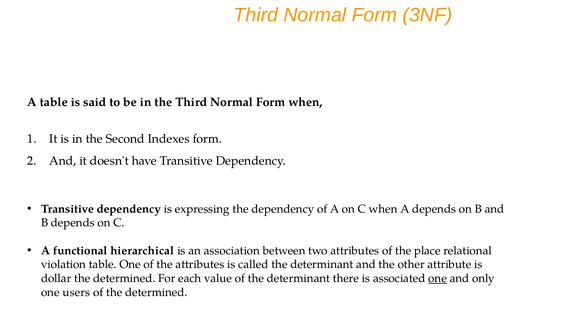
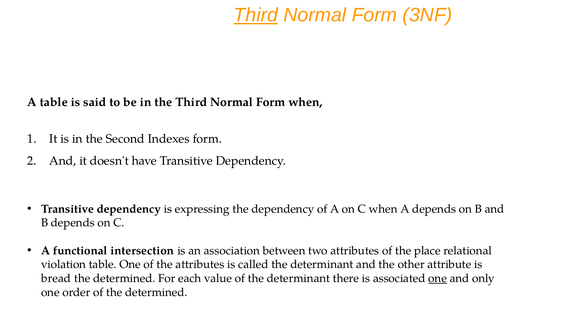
Third underline: none -> present (256, 15)
hierarchical: hierarchical -> intersection (142, 251)
dollar: dollar -> bread (56, 278)
users: users -> order (76, 292)
